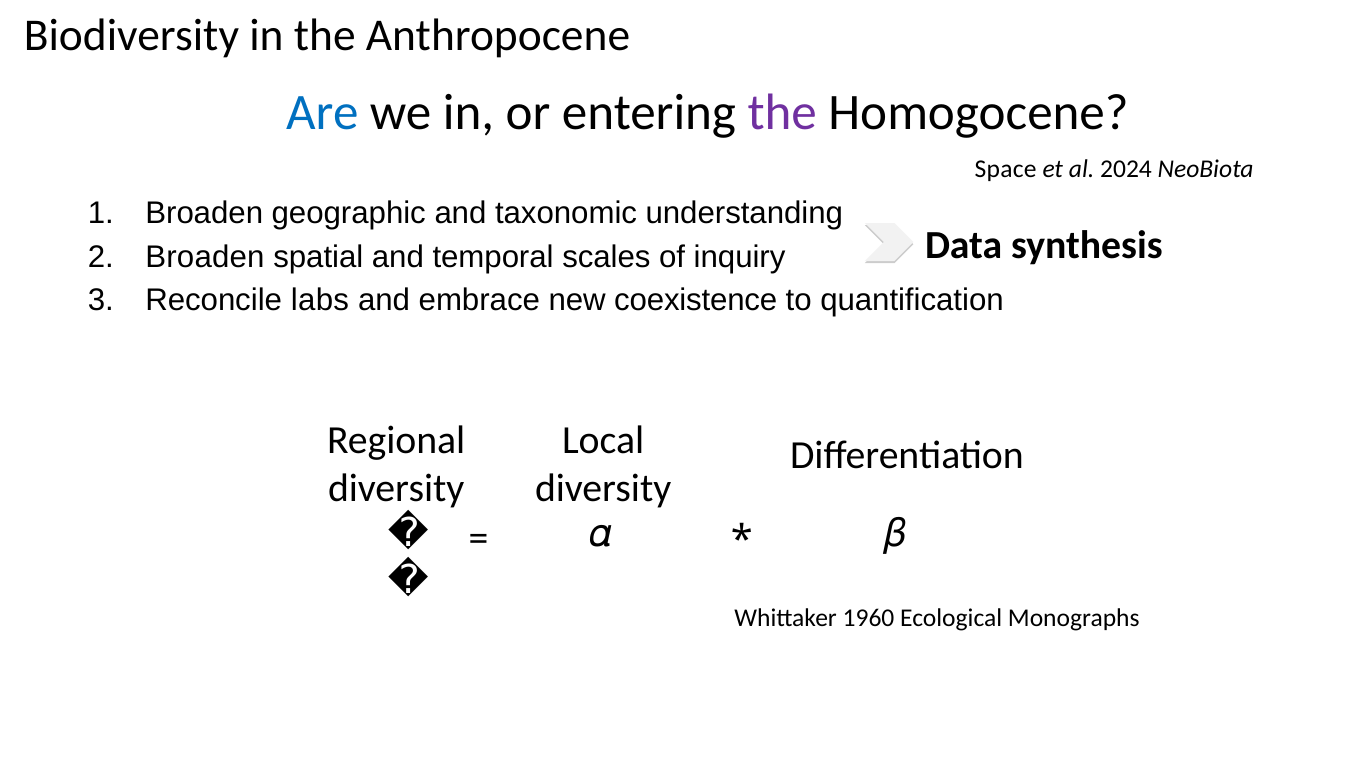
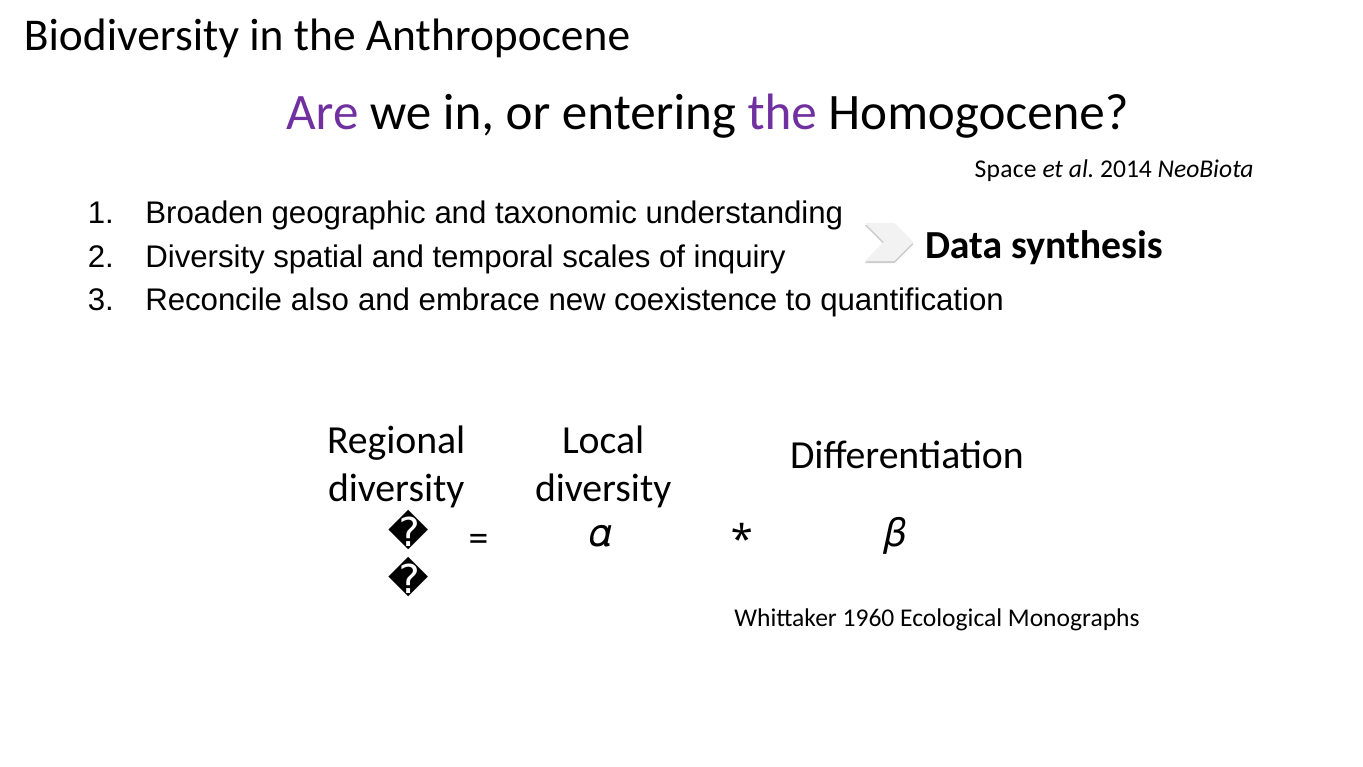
Are colour: blue -> purple (322, 113)
2024: 2024 -> 2014 (1126, 169)
Broaden: Broaden -> Diversity (205, 257)
labs: labs -> also (320, 300)
